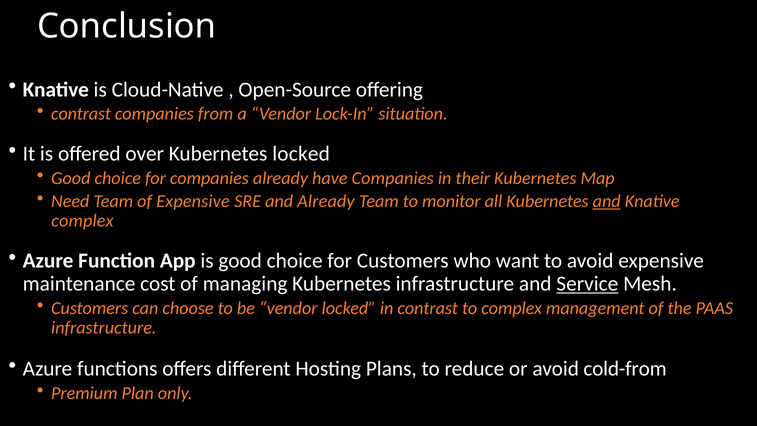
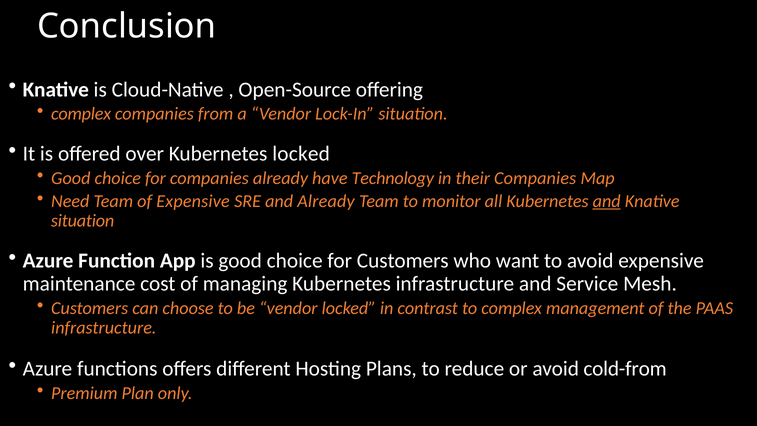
contrast: contrast -> complex (81, 114)
have Companies: Companies -> Technology (393, 178)
their Kubernetes: Kubernetes -> Companies (535, 178)
complex: complex -> situation (83, 221)
Service underline: present -> none (587, 284)
